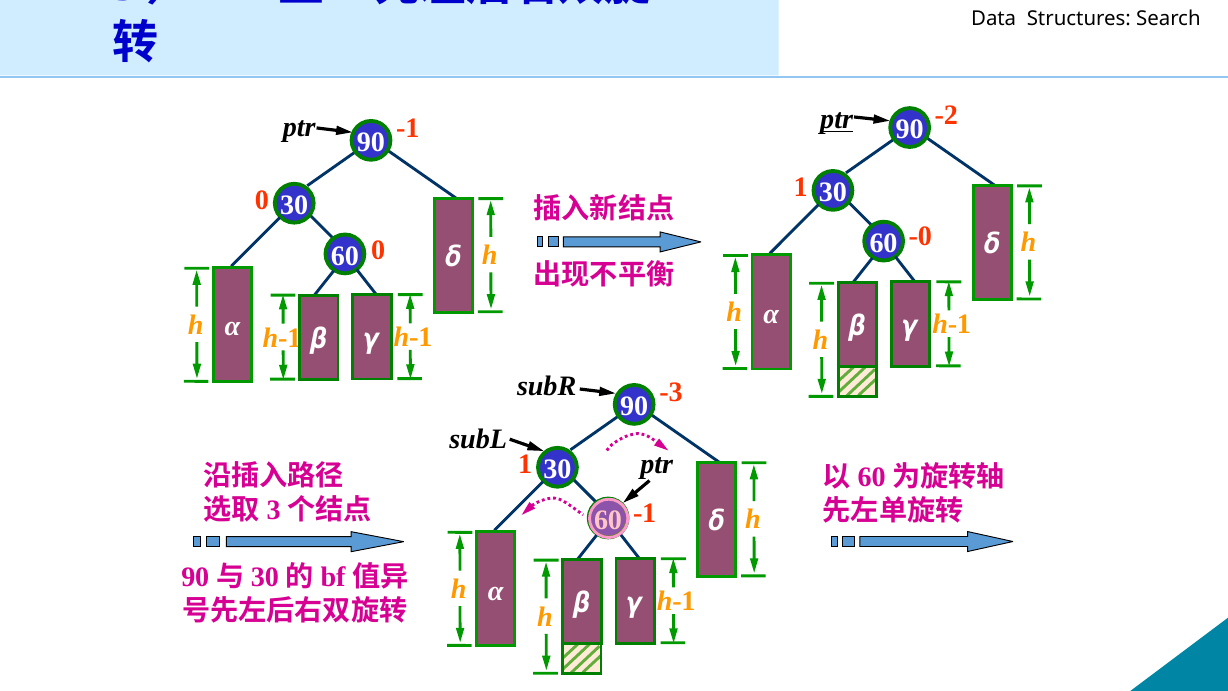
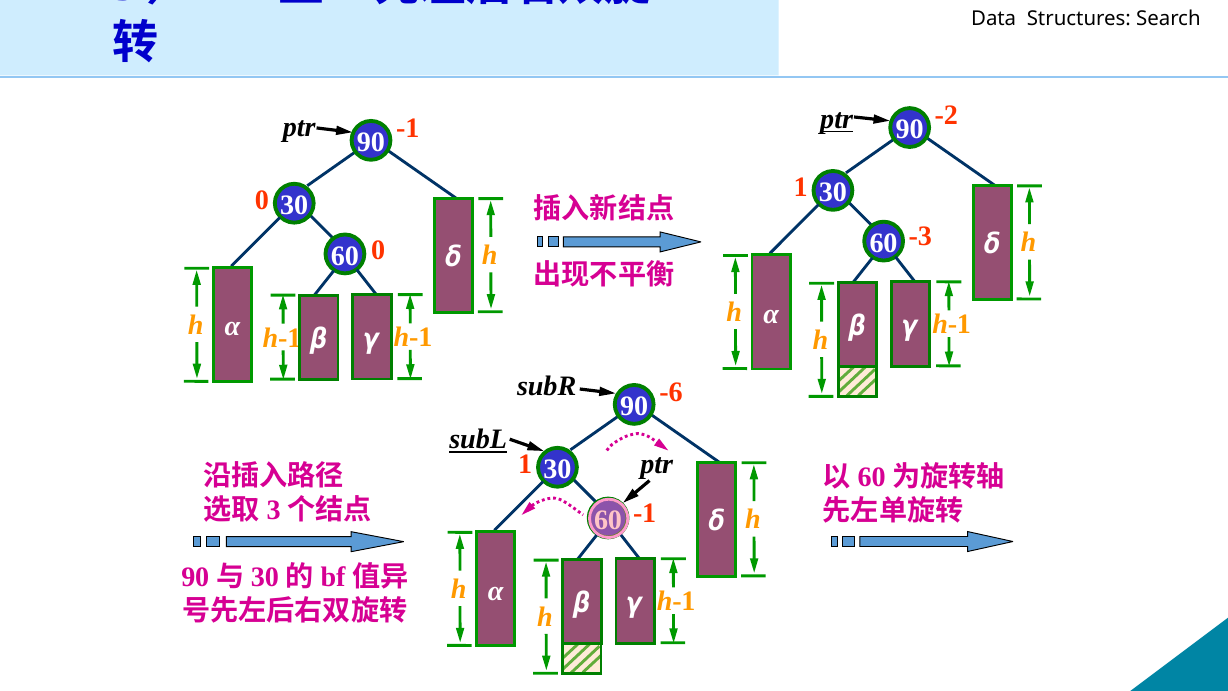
-0: -0 -> -3 (920, 236)
-3: -3 -> -6 (671, 392)
subL underline: none -> present (478, 439)
